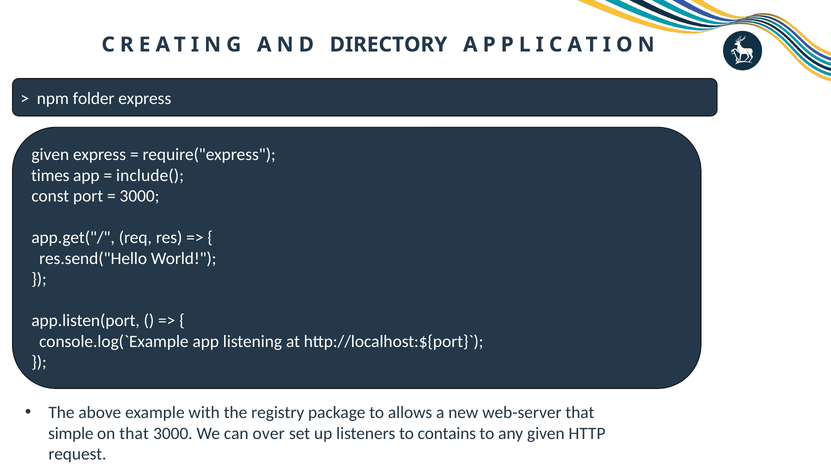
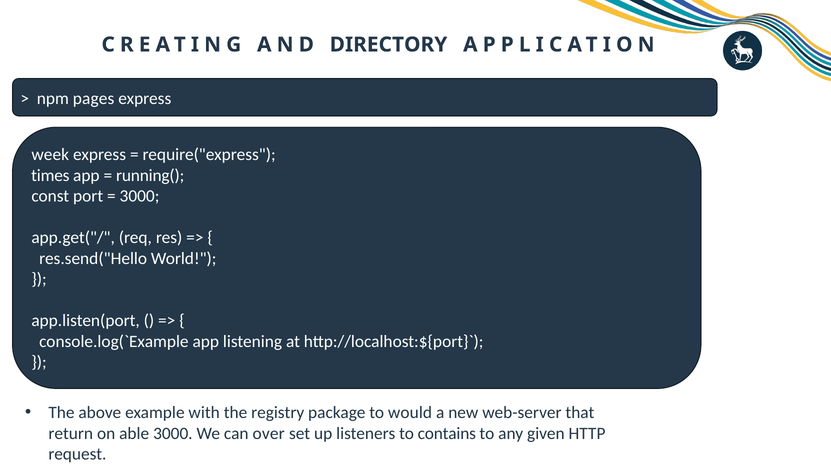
folder: folder -> pages (94, 99)
given: given -> week (50, 155)
include(: include( -> running( (150, 176)
allows: allows -> would (410, 413)
simple: simple -> return (71, 434)
on that: that -> able (134, 434)
